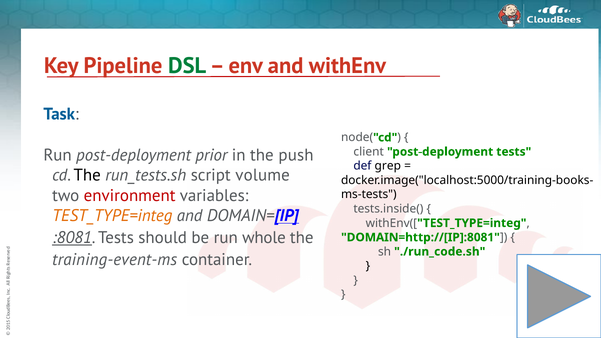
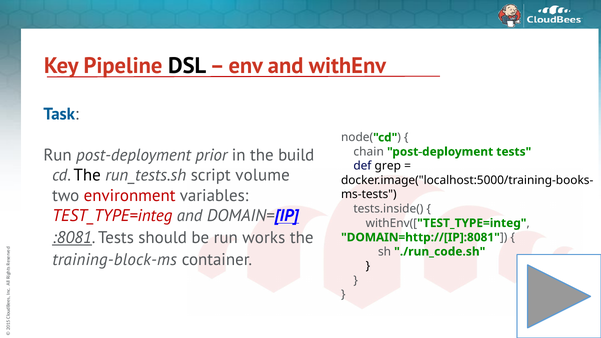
DSL colour: green -> black (187, 66)
push: push -> build (296, 155)
client: client -> chain (369, 152)
TEST_TYPE=integ colour: orange -> red (112, 216)
whole: whole -> works (264, 238)
training-event-ms: training-event-ms -> training-block-ms (115, 260)
